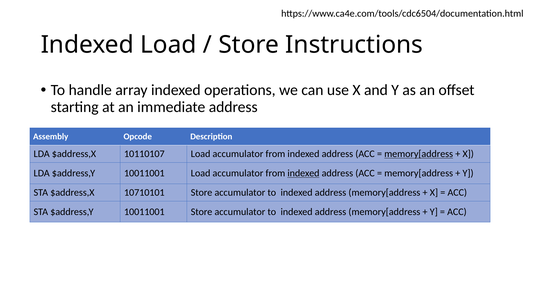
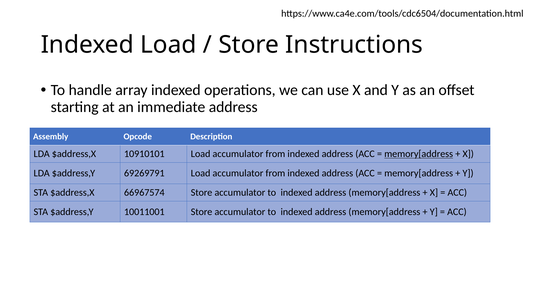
10110107: 10110107 -> 10910101 (144, 154)
LDA $address,Y 10011001: 10011001 -> 69269791 (144, 173)
indexed underline: present -> none (303, 173)
10710101: 10710101 -> 66967574 (144, 193)
